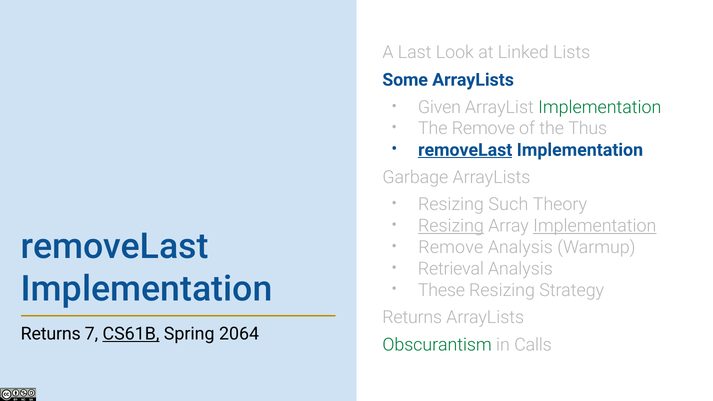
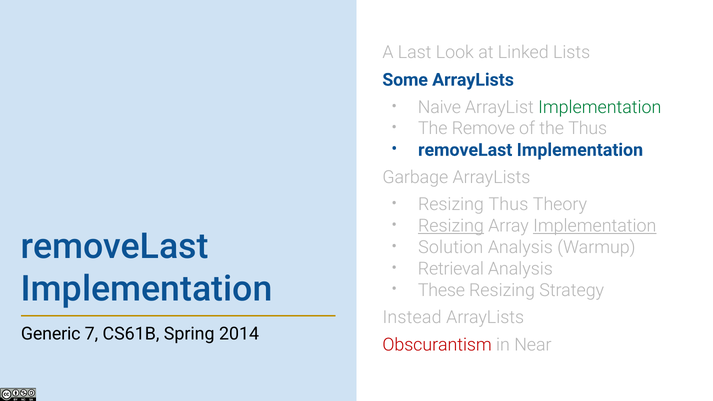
Given: Given -> Naive (439, 107)
removeLast underline: present -> none (465, 150)
Resizing Such: Such -> Thus (508, 205)
Remove: Remove -> Solution (451, 247)
Returns: Returns -> Instead (412, 318)
Returns: Returns -> Generic (51, 334)
CS61B underline: present -> none (131, 334)
2064: 2064 -> 2014 (239, 334)
Obscurantism colour: green -> red (437, 345)
Calls: Calls -> Near (533, 345)
